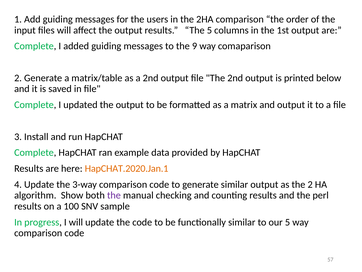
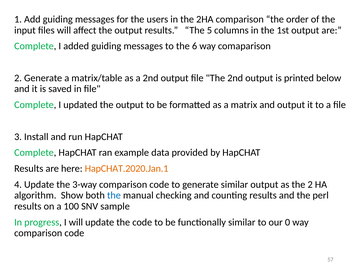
9: 9 -> 6 (195, 46)
the colour: purple -> blue (114, 195)
our 5: 5 -> 0 (288, 222)
